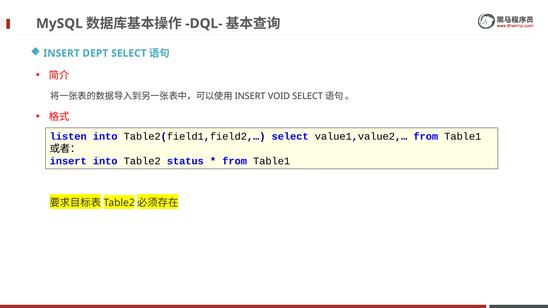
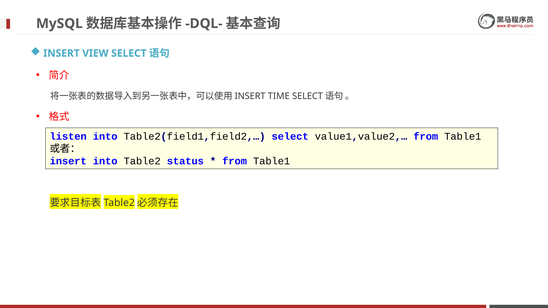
DEPT: DEPT -> VIEW (95, 53)
VOID: VOID -> TIME (279, 96)
